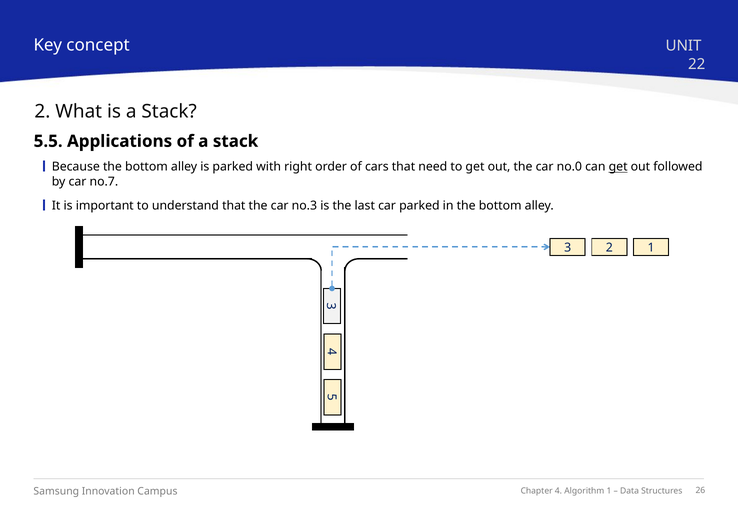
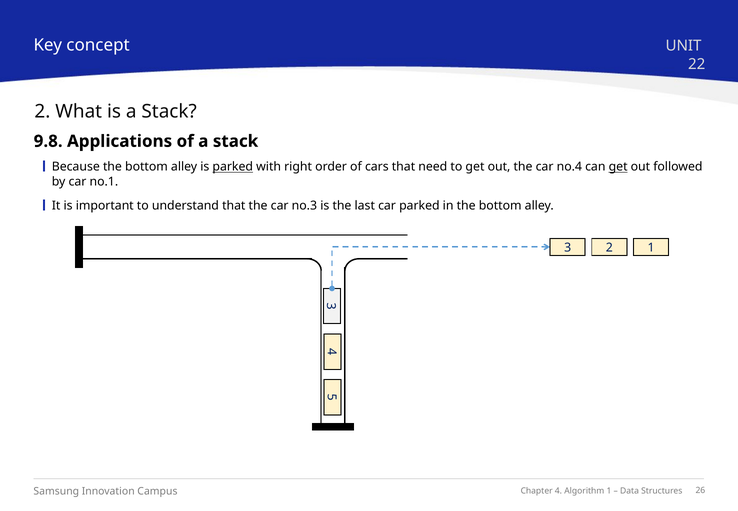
5.5: 5.5 -> 9.8 (48, 141)
parked underline: none -> present (233, 167)
no.0: no.0 -> no.4 (569, 167)
no.7: no.7 -> no.1 (104, 182)
